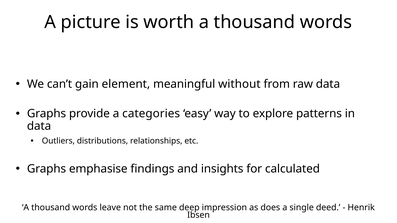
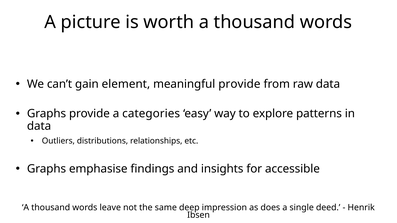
meaningful without: without -> provide (239, 84)
calculated: calculated -> accessible (292, 169)
